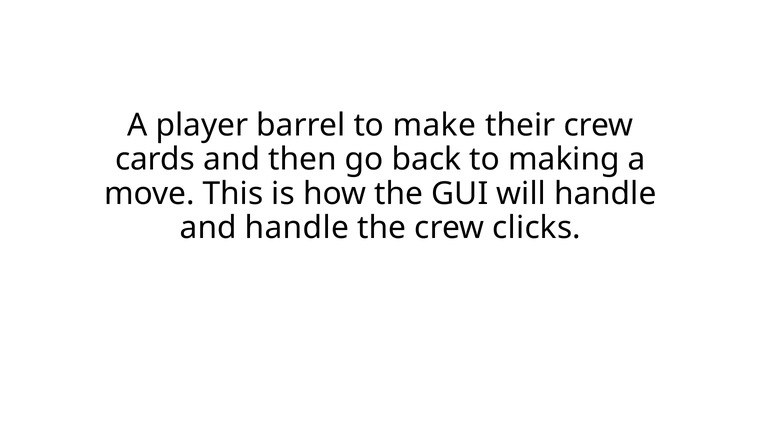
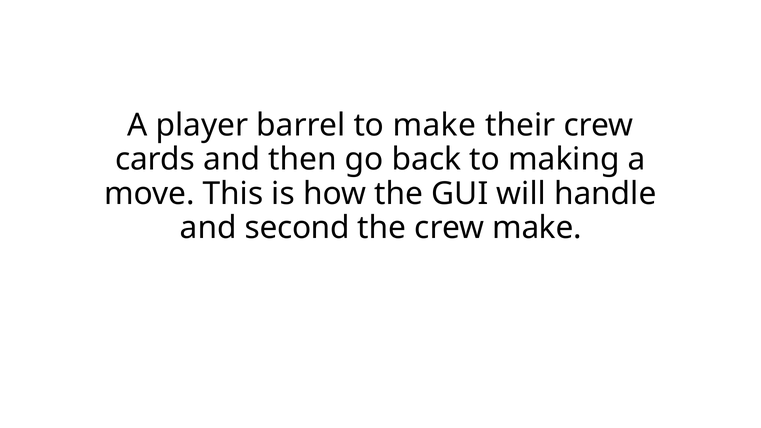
and handle: handle -> second (297, 228)
crew clicks: clicks -> make (537, 228)
